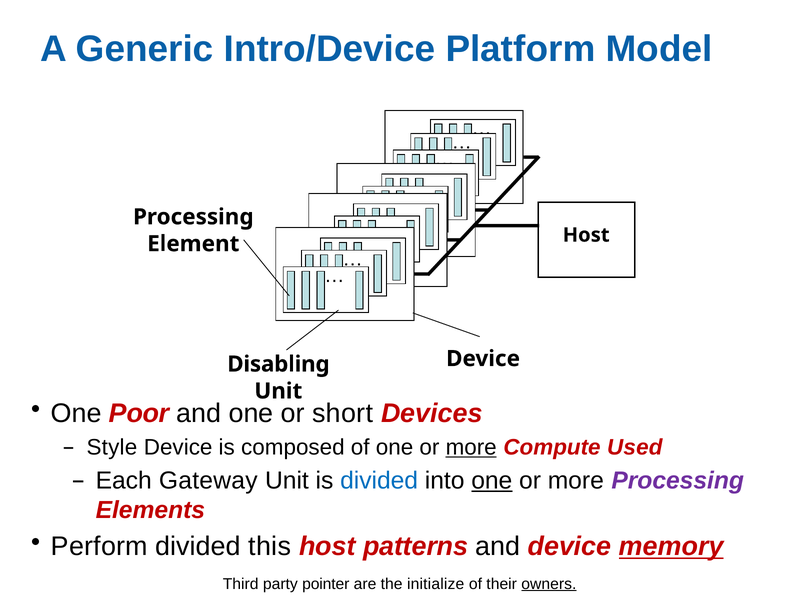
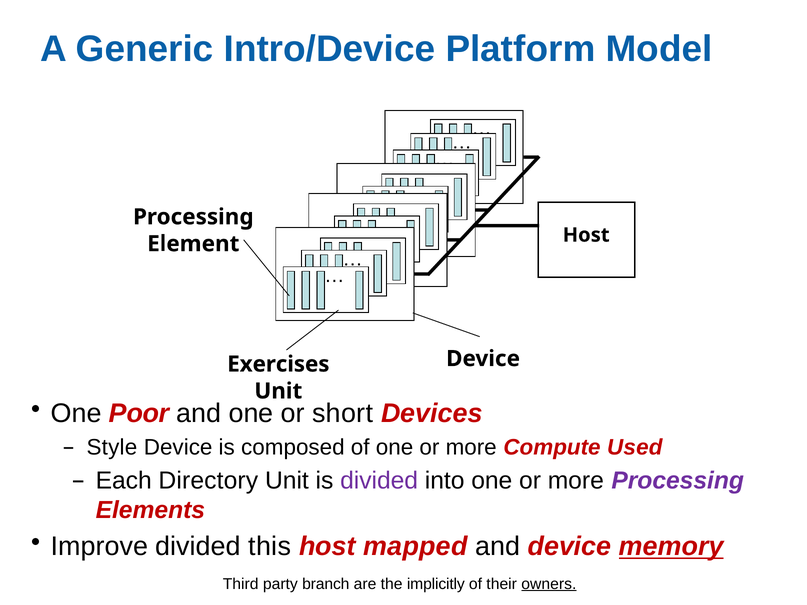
Disabling: Disabling -> Exercises (278, 364)
more underline: present -> none (471, 448)
Gateway: Gateway -> Directory (208, 481)
divided colour: blue -> purple (379, 481)
one underline: present -> none (492, 481)
Perform: Perform -> Improve (99, 547)
patterns: patterns -> mapped (415, 547)
pointer: pointer -> branch (326, 584)
initialize: initialize -> implicitly (436, 584)
